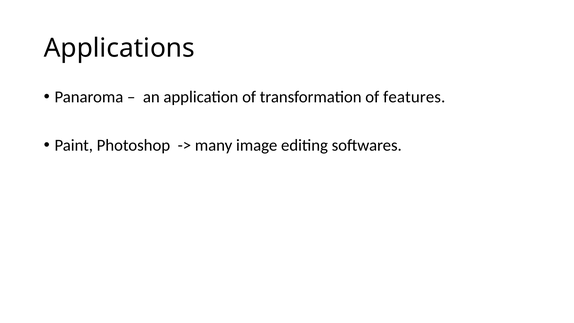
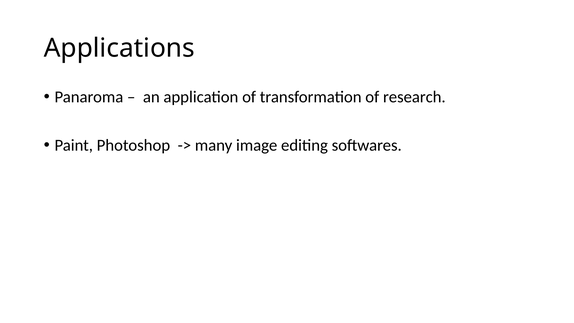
features: features -> research (414, 97)
